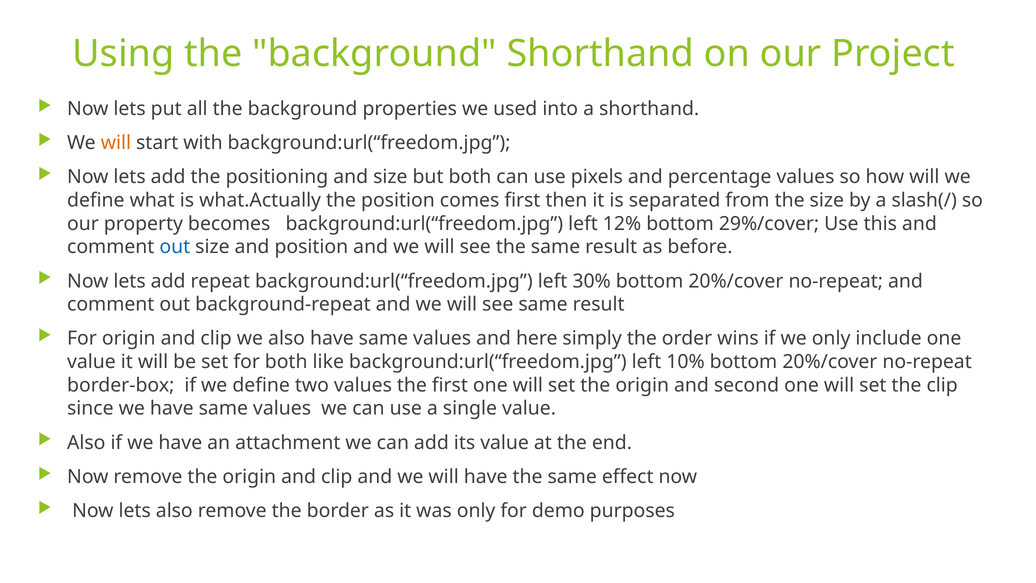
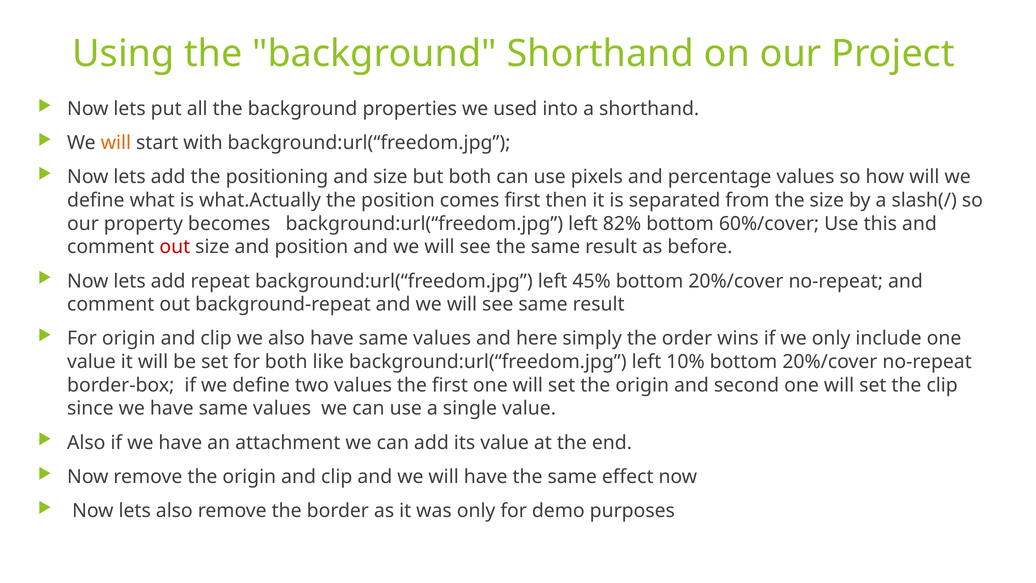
12%: 12% -> 82% (622, 224)
29%/cover: 29%/cover -> 60%/cover (769, 224)
out colour: blue -> red (175, 247)
30%: 30% -> 45% (592, 281)
